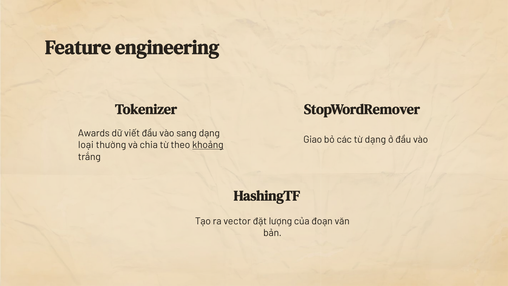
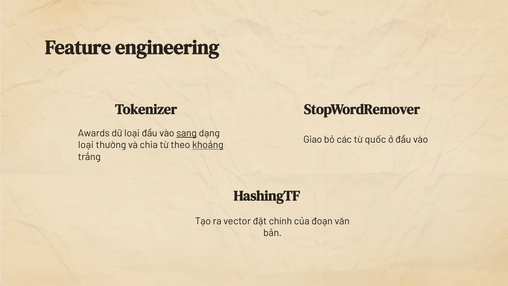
dữ viết: viết -> loại (132, 133)
sang underline: none -> present (187, 133)
từ dạng: dạng -> quốc (375, 139)
lượng: lượng -> chính (280, 221)
